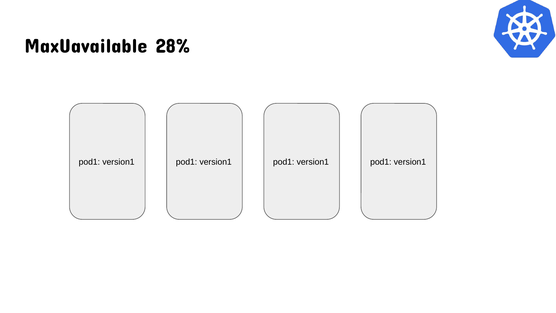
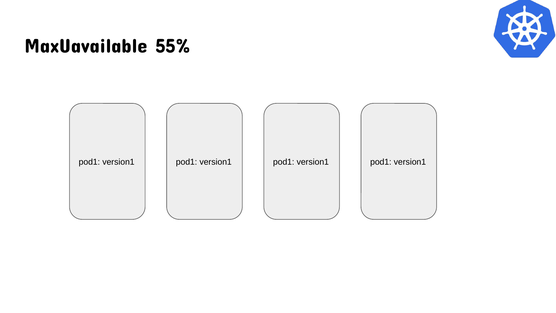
28%: 28% -> 55% (173, 46)
